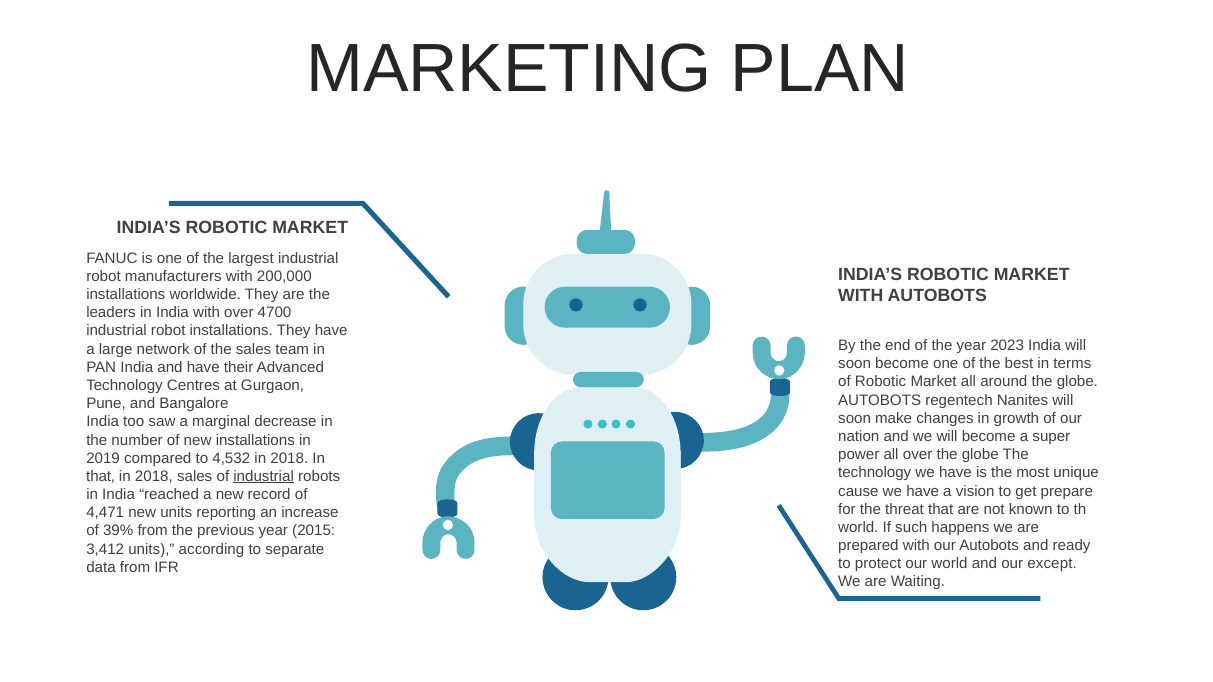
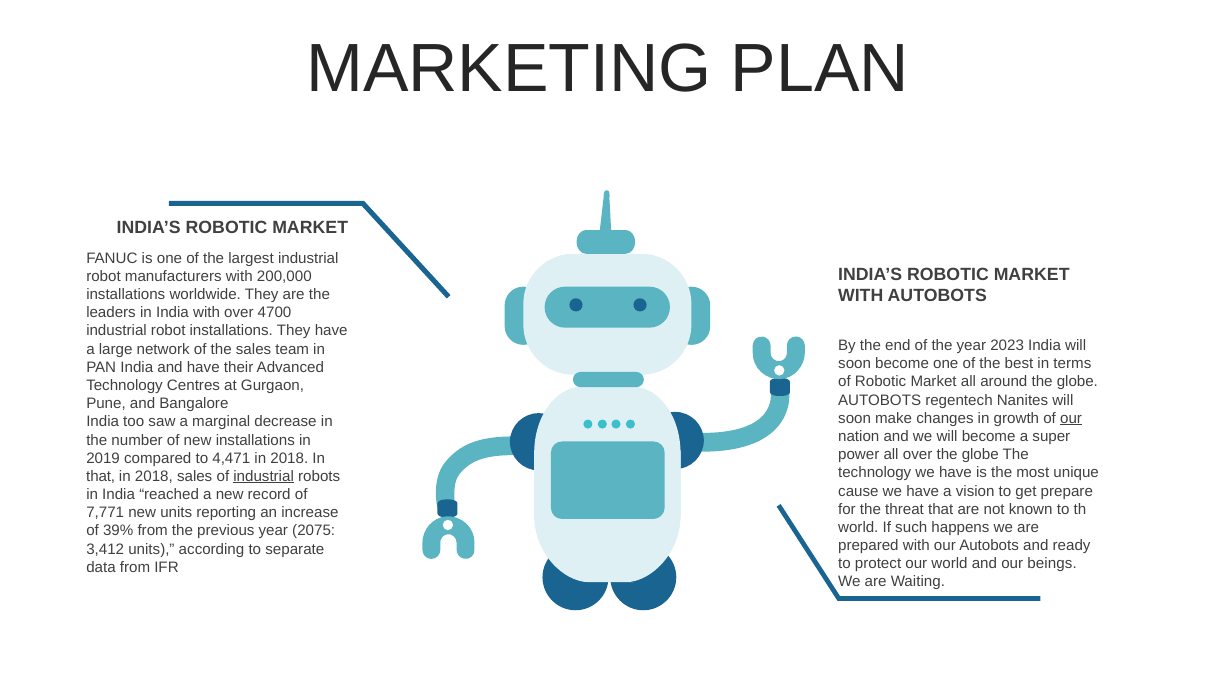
our underline: none -> present (1071, 418)
4,532: 4,532 -> 4,471 (231, 458)
4,471: 4,471 -> 7,771 (105, 513)
2015: 2015 -> 2075 (314, 531)
except: except -> beings (1052, 564)
